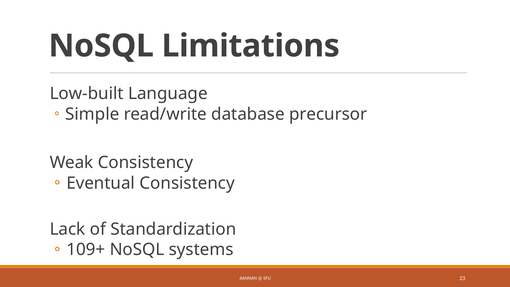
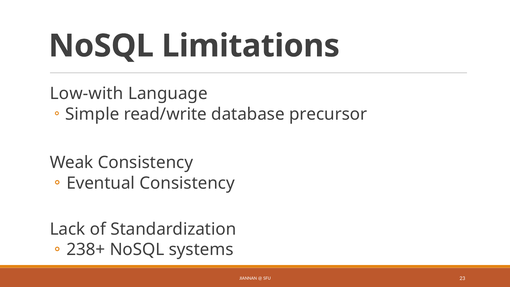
Low-built: Low-built -> Low-with (87, 94)
109+: 109+ -> 238+ (86, 250)
